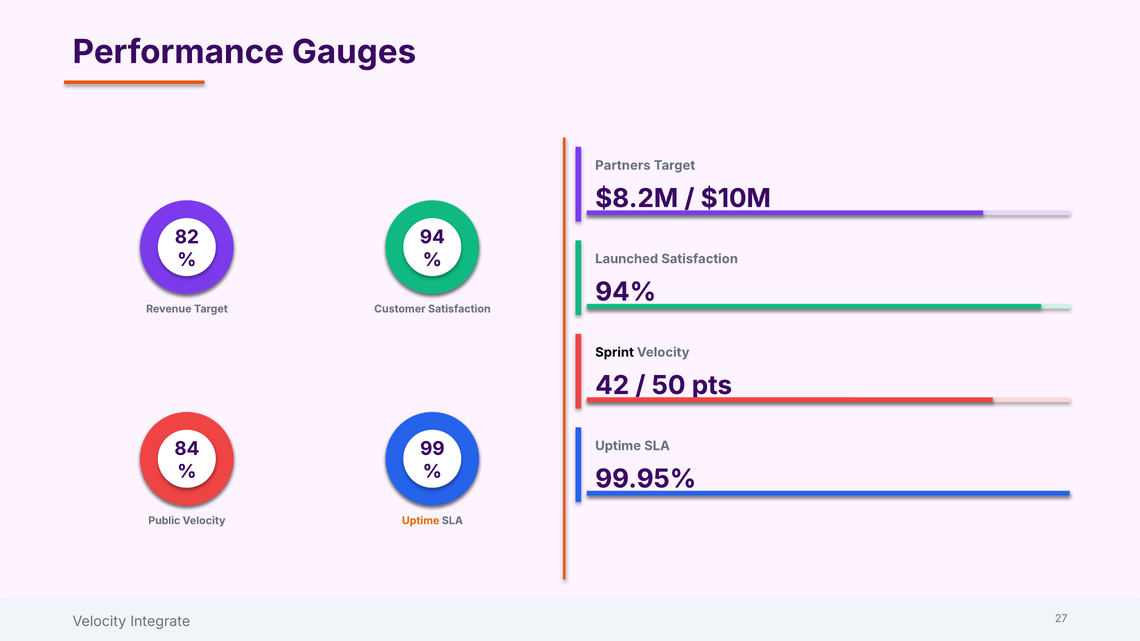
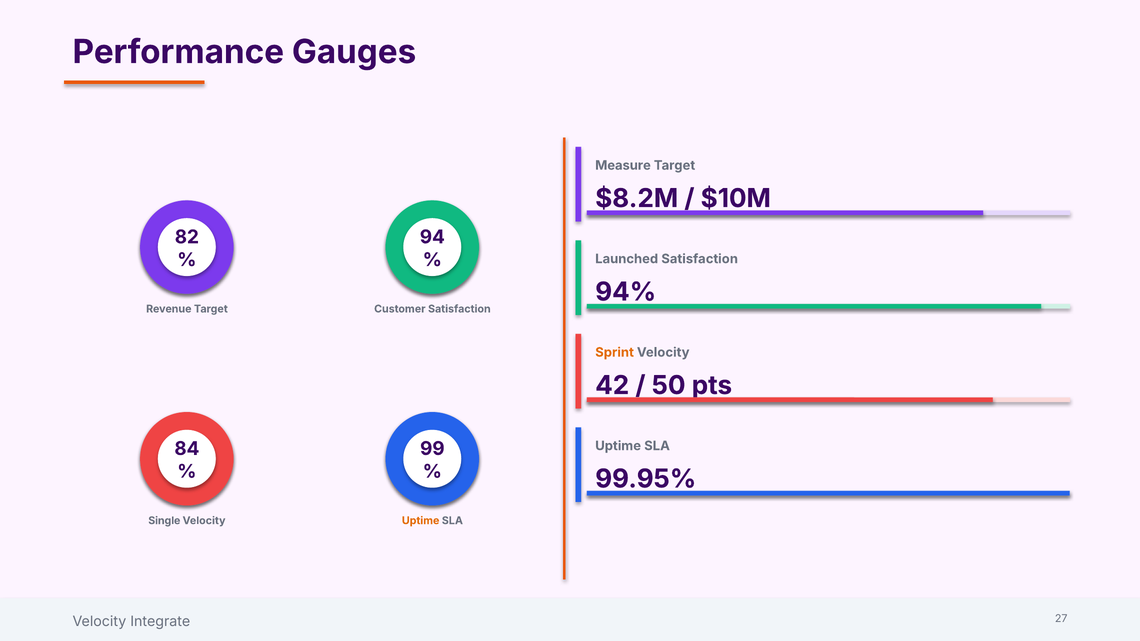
Partners: Partners -> Measure (623, 165)
Sprint colour: black -> orange (615, 352)
Public: Public -> Single (164, 521)
